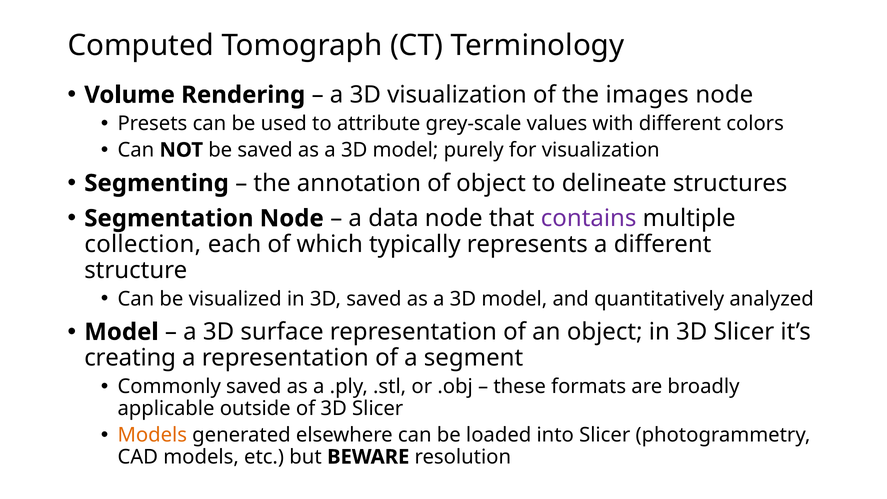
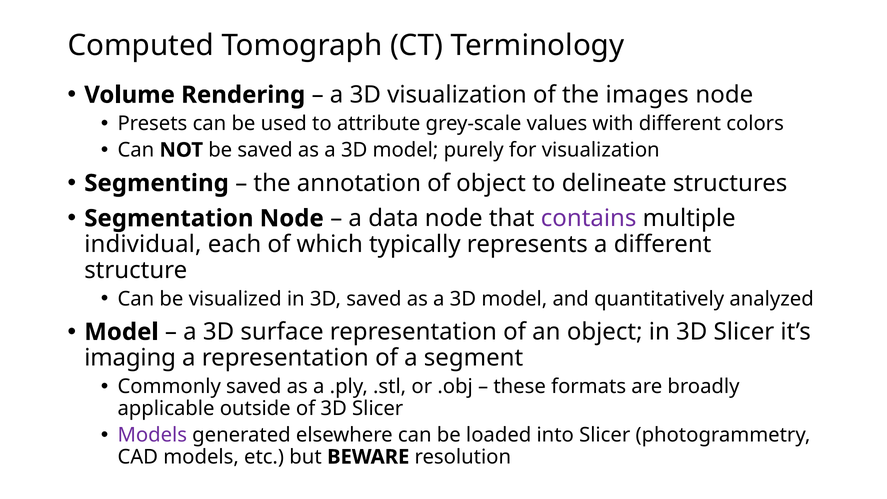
collection: collection -> individual (143, 244)
creating: creating -> imaging (130, 358)
Models colour: orange -> purple (152, 435)
